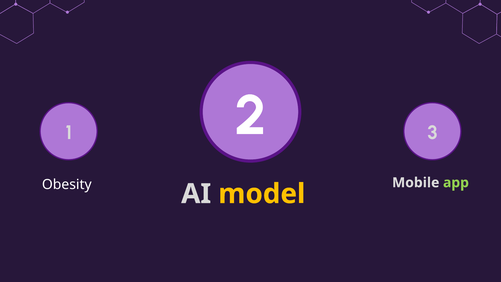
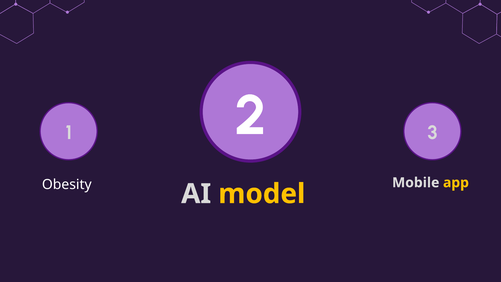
app colour: light green -> yellow (456, 183)
